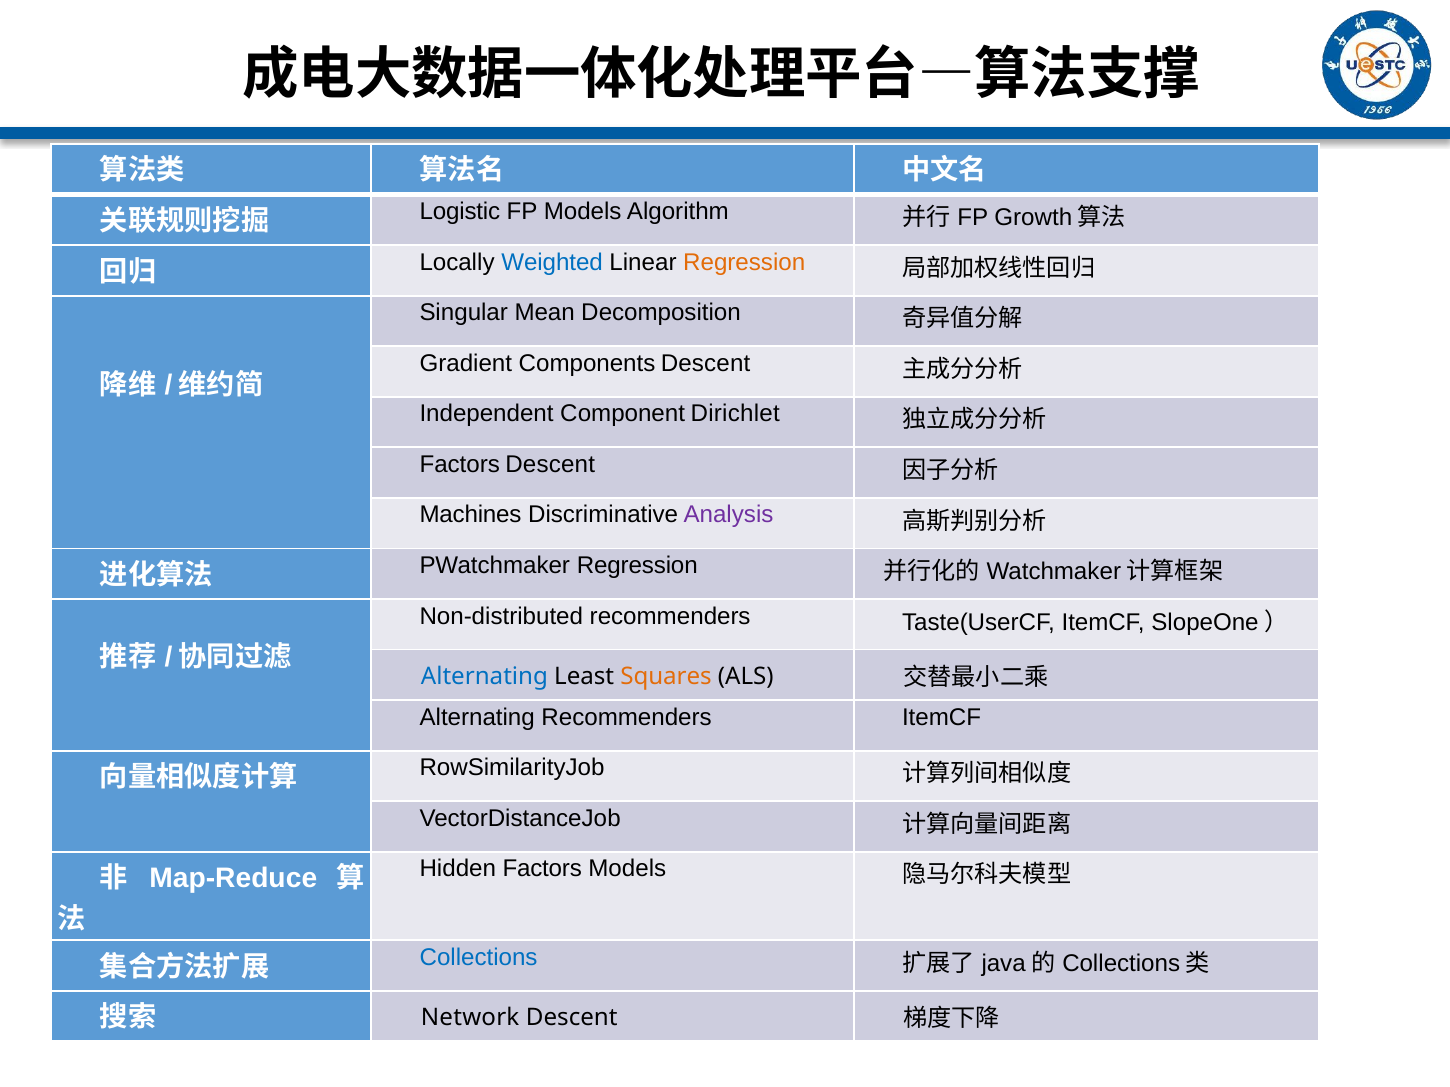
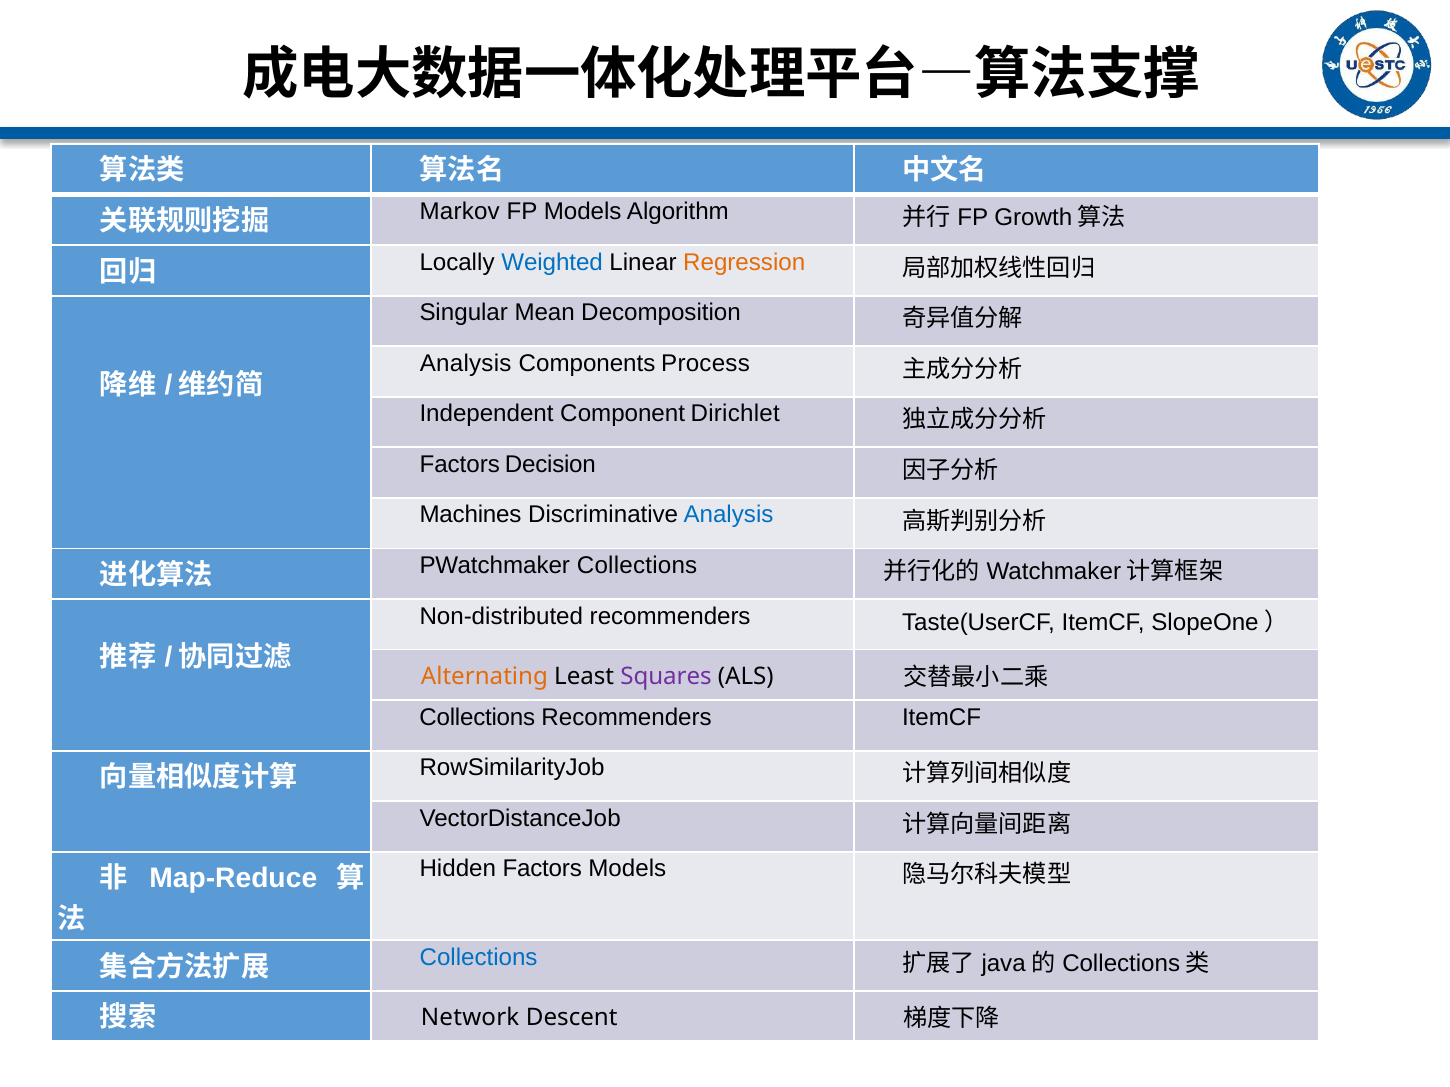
Logistic: Logistic -> Markov (460, 212)
Gradient: Gradient -> Analysis (466, 363)
Components Descent: Descent -> Process (706, 363)
Factors Descent: Descent -> Decision (550, 465)
Analysis colour: purple -> blue (728, 515)
PWatchmaker Regression: Regression -> Collections (637, 566)
Alternating colour: blue -> orange (484, 677)
Squares colour: orange -> purple (666, 677)
Alternating: Alternating -> Collections (477, 718)
